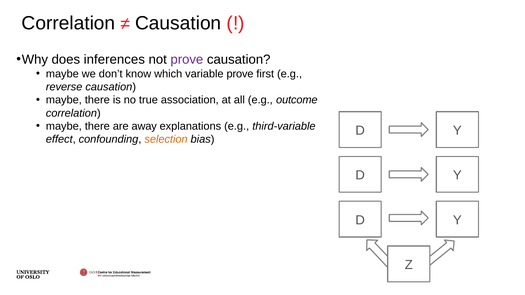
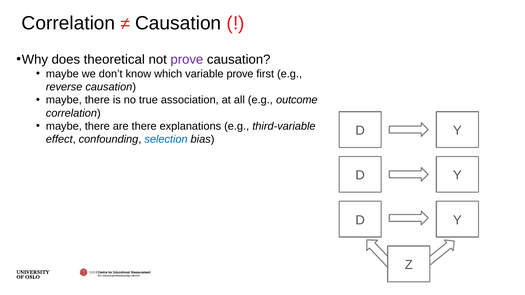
inferences: inferences -> theoretical (114, 60)
are away: away -> there (144, 126)
selection colour: orange -> blue (166, 140)
